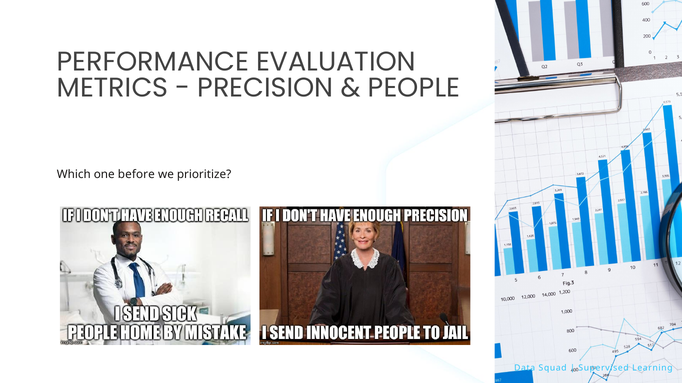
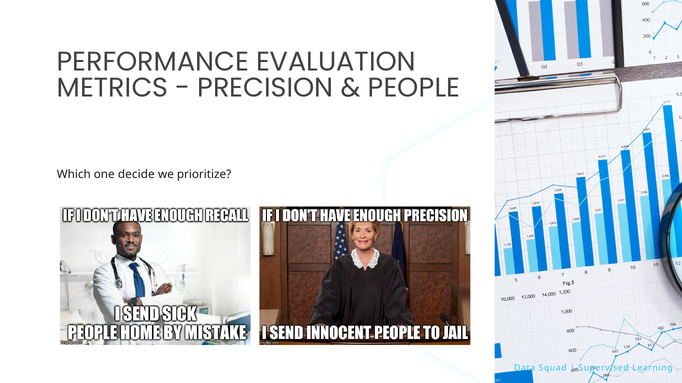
before: before -> decide (136, 175)
